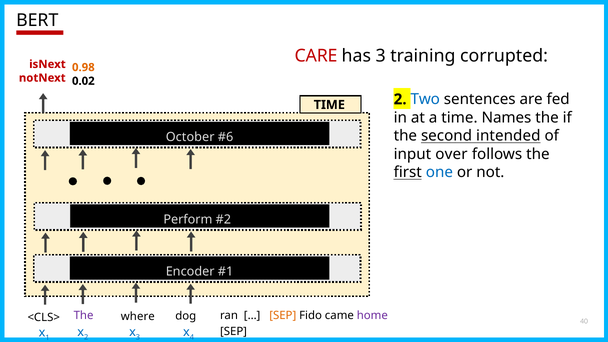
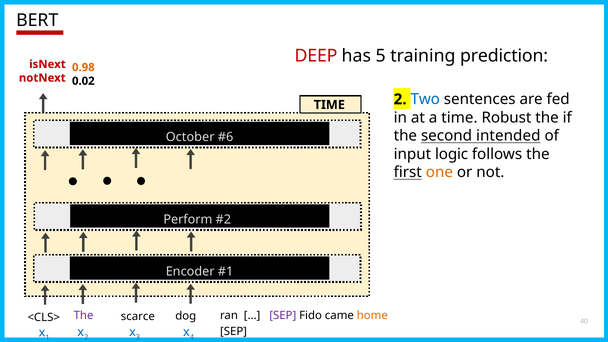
CARE: CARE -> DEEP (316, 56)
has 3: 3 -> 5 (381, 56)
corrupted: corrupted -> prediction (504, 56)
Names: Names -> Robust (506, 118)
over: over -> logic (452, 154)
one colour: blue -> orange (439, 172)
SEP colour: orange -> purple (283, 315)
home colour: purple -> orange (372, 315)
where: where -> scarce (138, 316)
